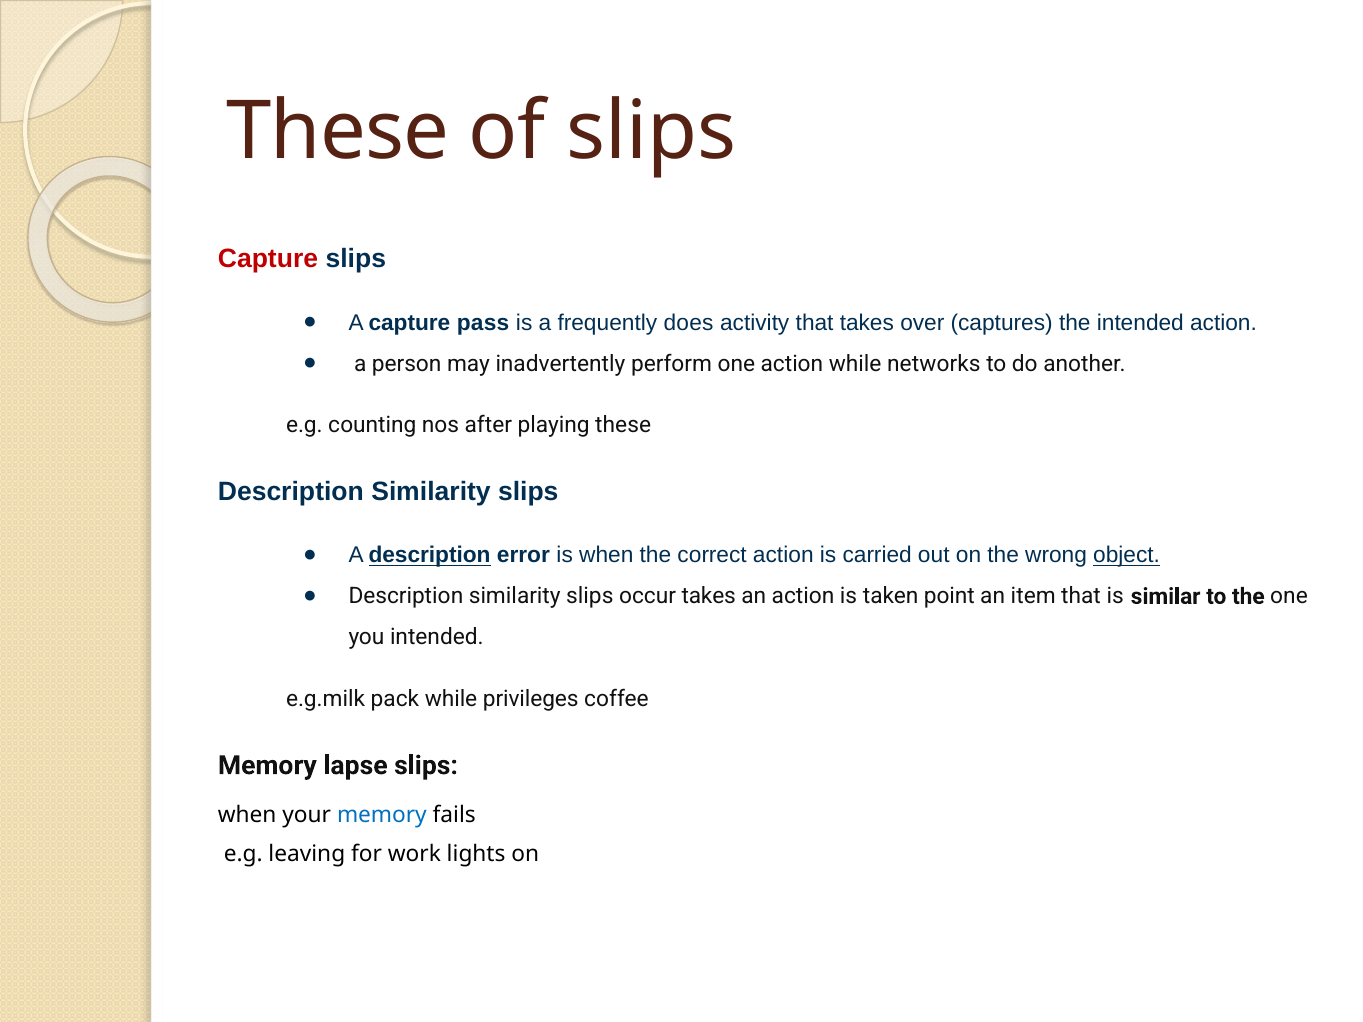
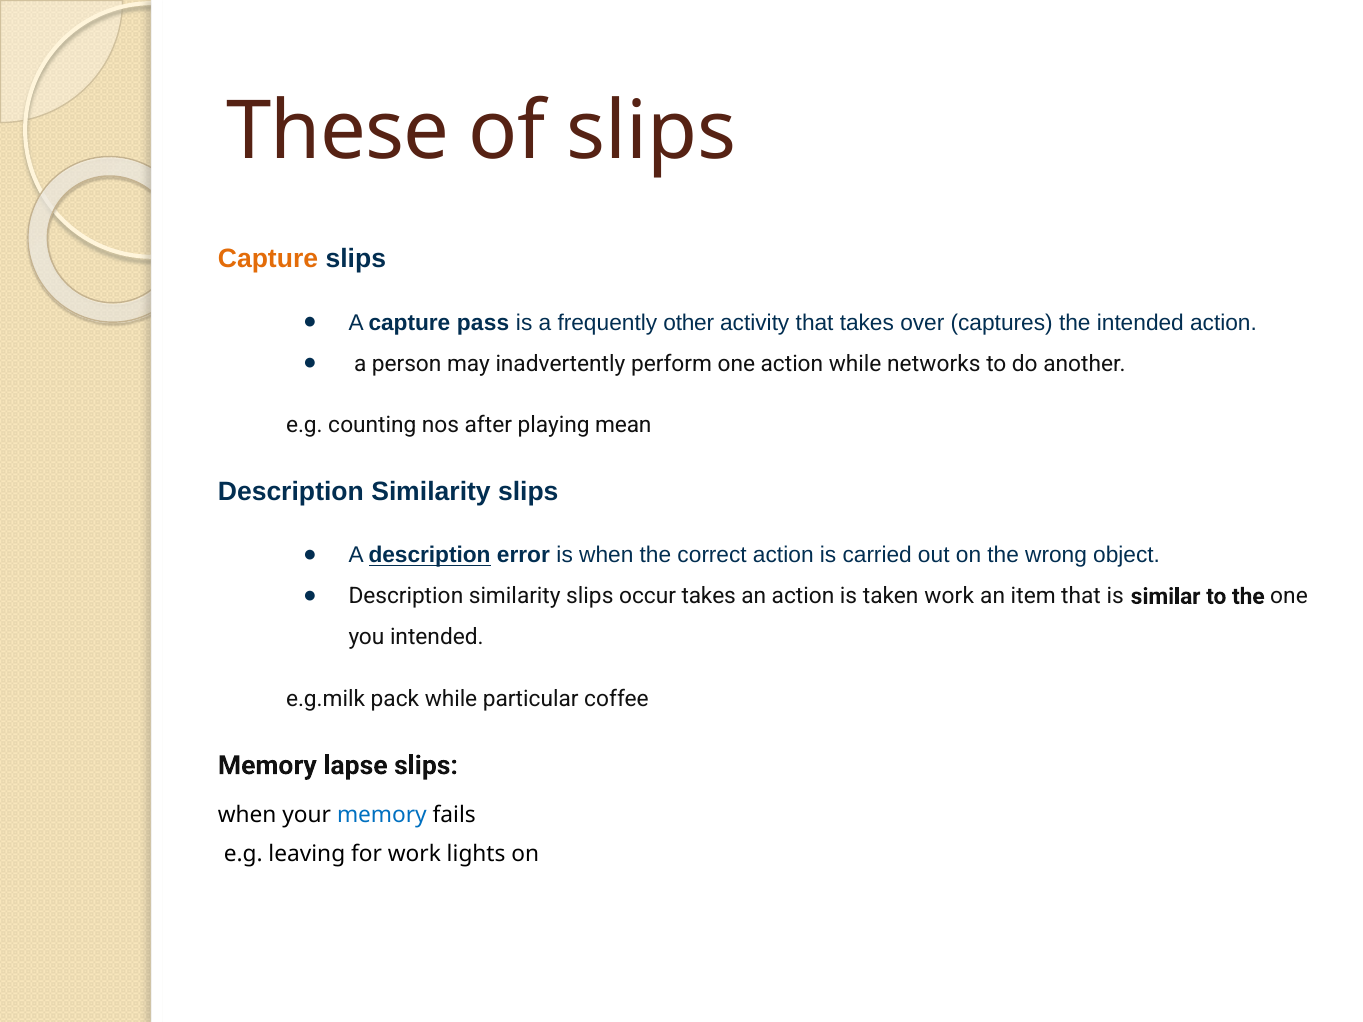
Capture colour: red -> orange (268, 259)
does: does -> other (689, 323)
playing these: these -> mean (623, 425)
object underline: present -> none (1127, 556)
taken point: point -> work (949, 596)
privileges: privileges -> particular (531, 699)
